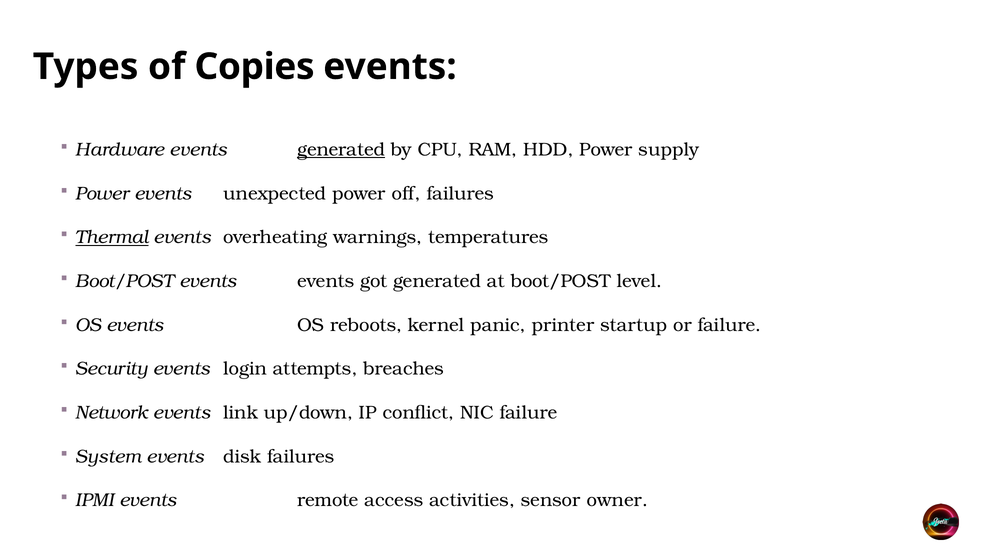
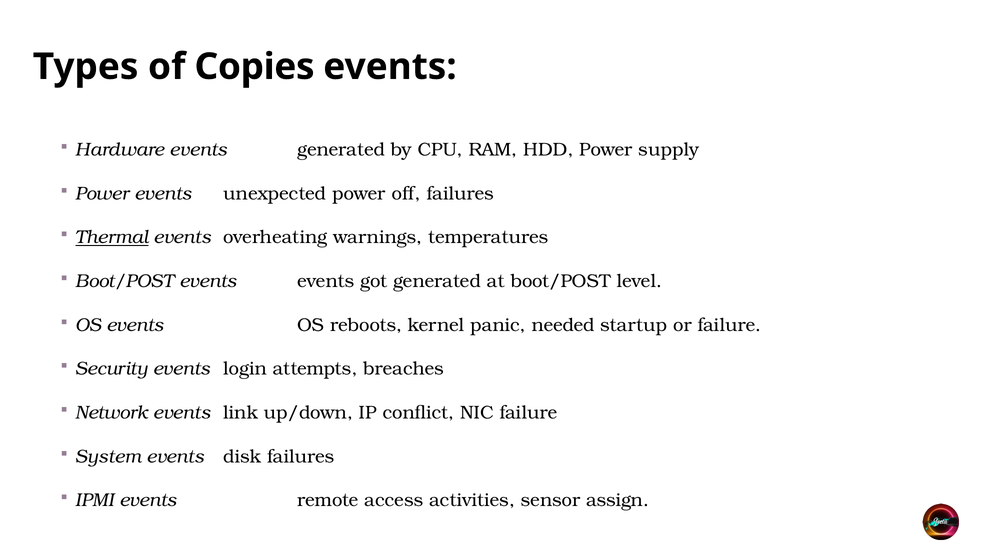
generated underline: present -> none (341, 150)
printer: printer -> needed (563, 325)
owner: owner -> assign (618, 501)
